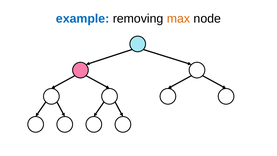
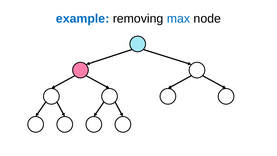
max colour: orange -> blue (179, 19)
